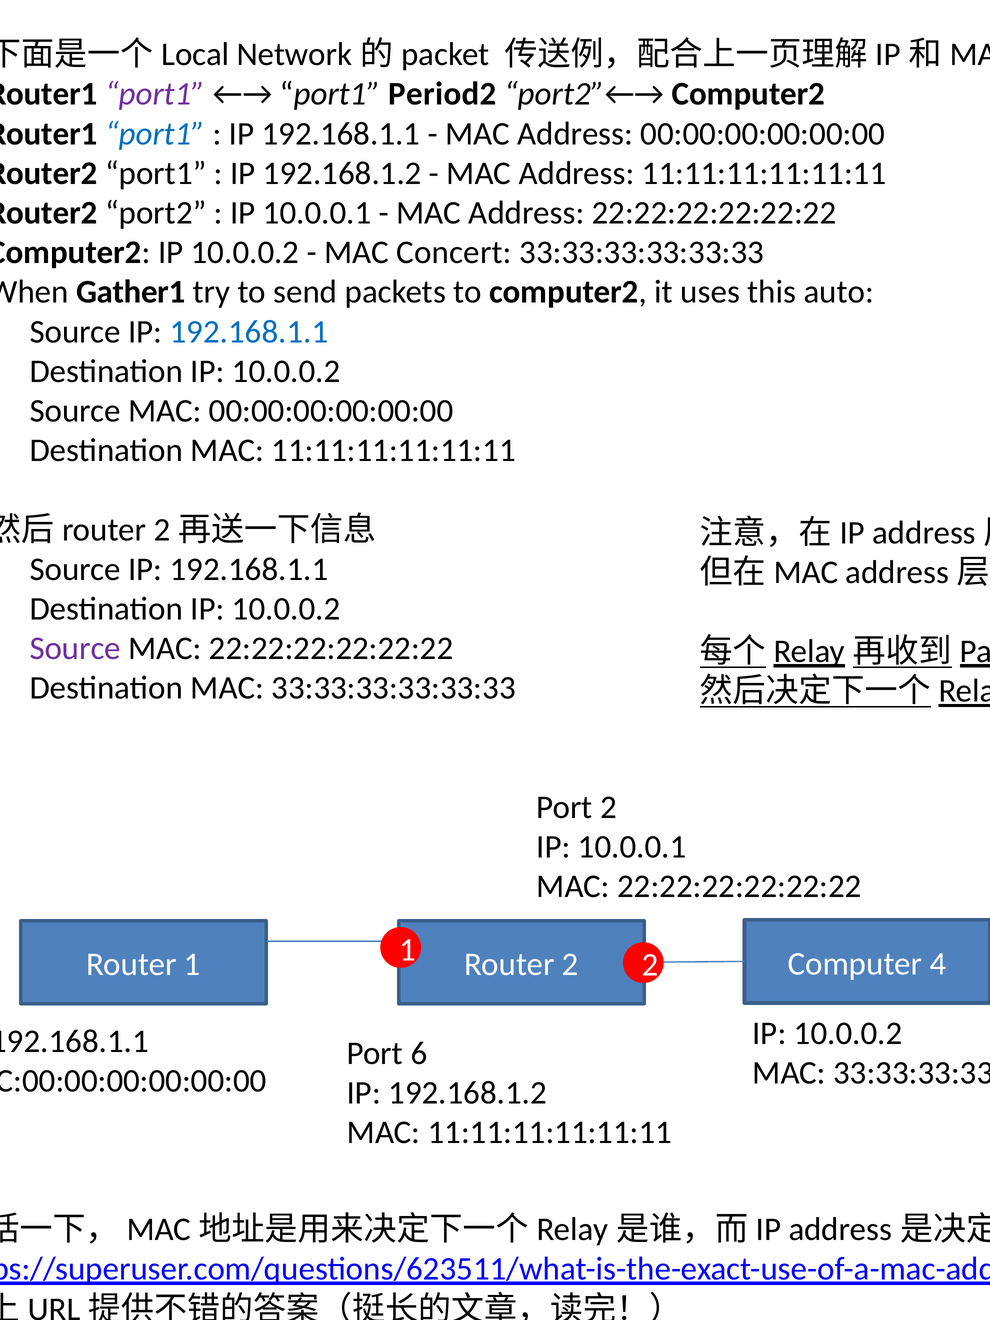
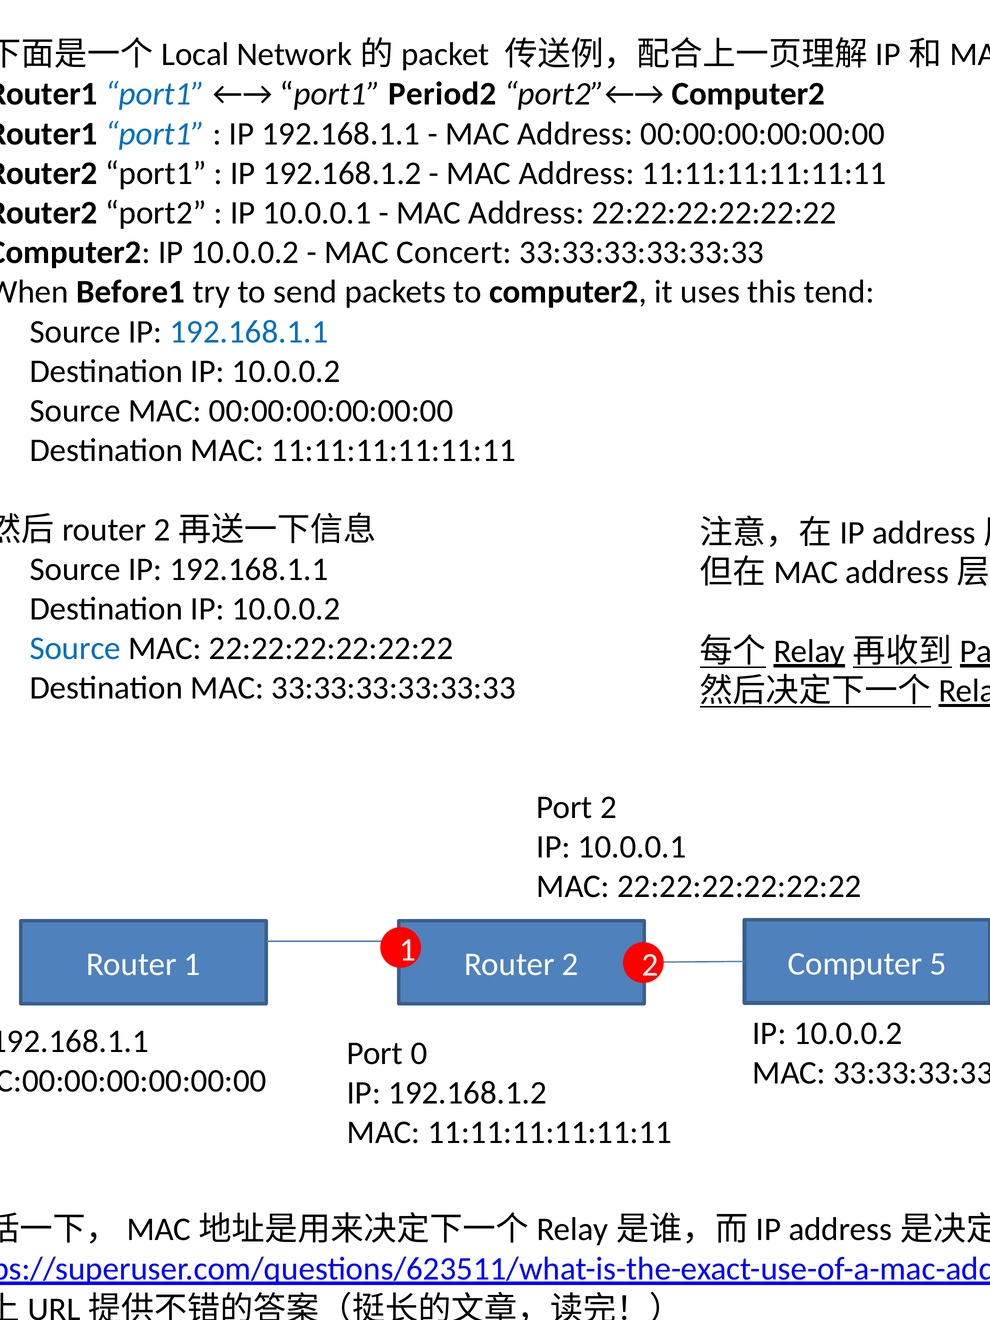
port1 colour: purple -> blue (155, 94)
Gather1: Gather1 -> Before1 (131, 292)
auto: auto -> tend (839, 292)
Source colour: purple -> blue (75, 648)
4: 4 -> 5 (938, 964)
6: 6 -> 0 (419, 1053)
